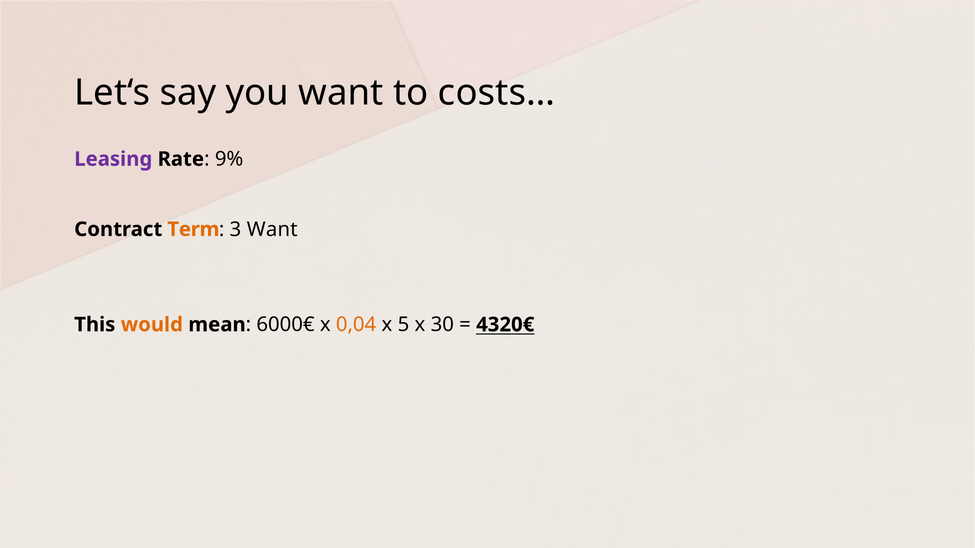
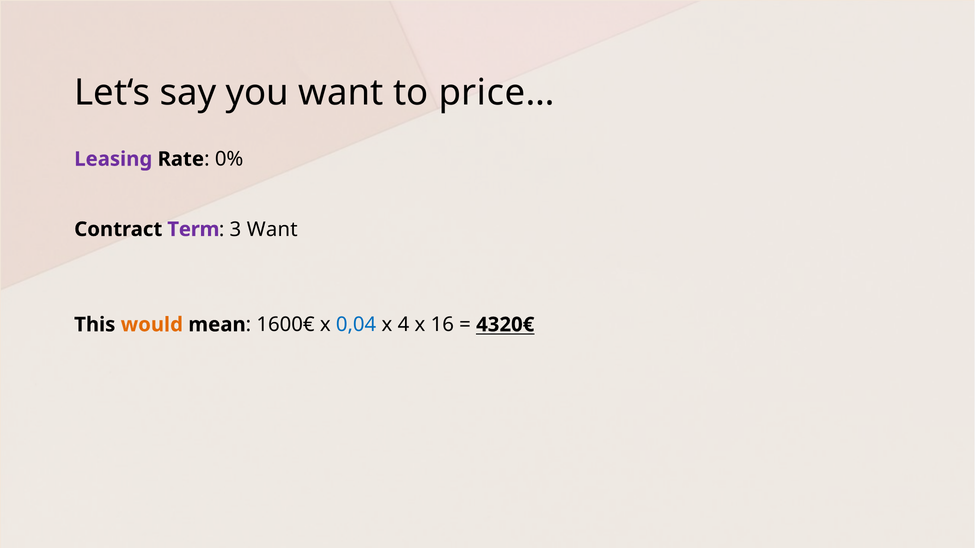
costs…: costs… -> price… (496, 93)
9%: 9% -> 0% (229, 159)
Term colour: orange -> purple (193, 230)
6000€: 6000€ -> 1600€ (286, 325)
0,04 colour: orange -> blue (356, 325)
5: 5 -> 4 (403, 325)
30: 30 -> 16 (442, 325)
